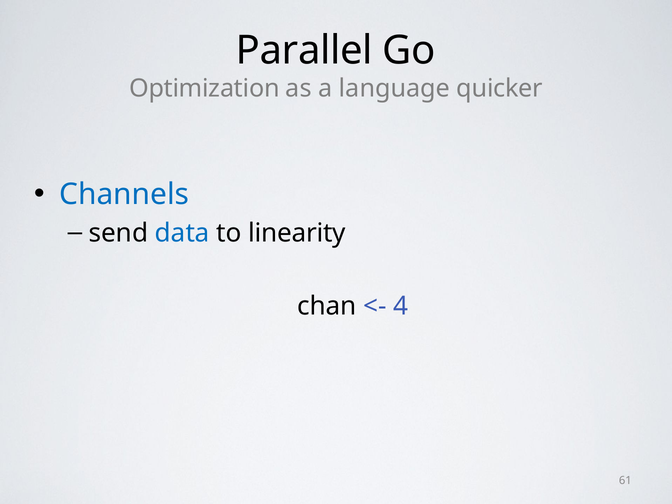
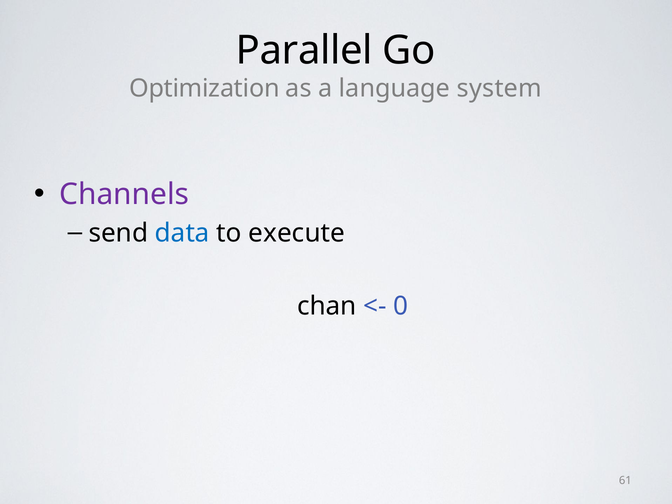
quicker: quicker -> system (499, 89)
Channels colour: blue -> purple (124, 194)
linearity: linearity -> execute (297, 233)
4: 4 -> 0 (401, 306)
